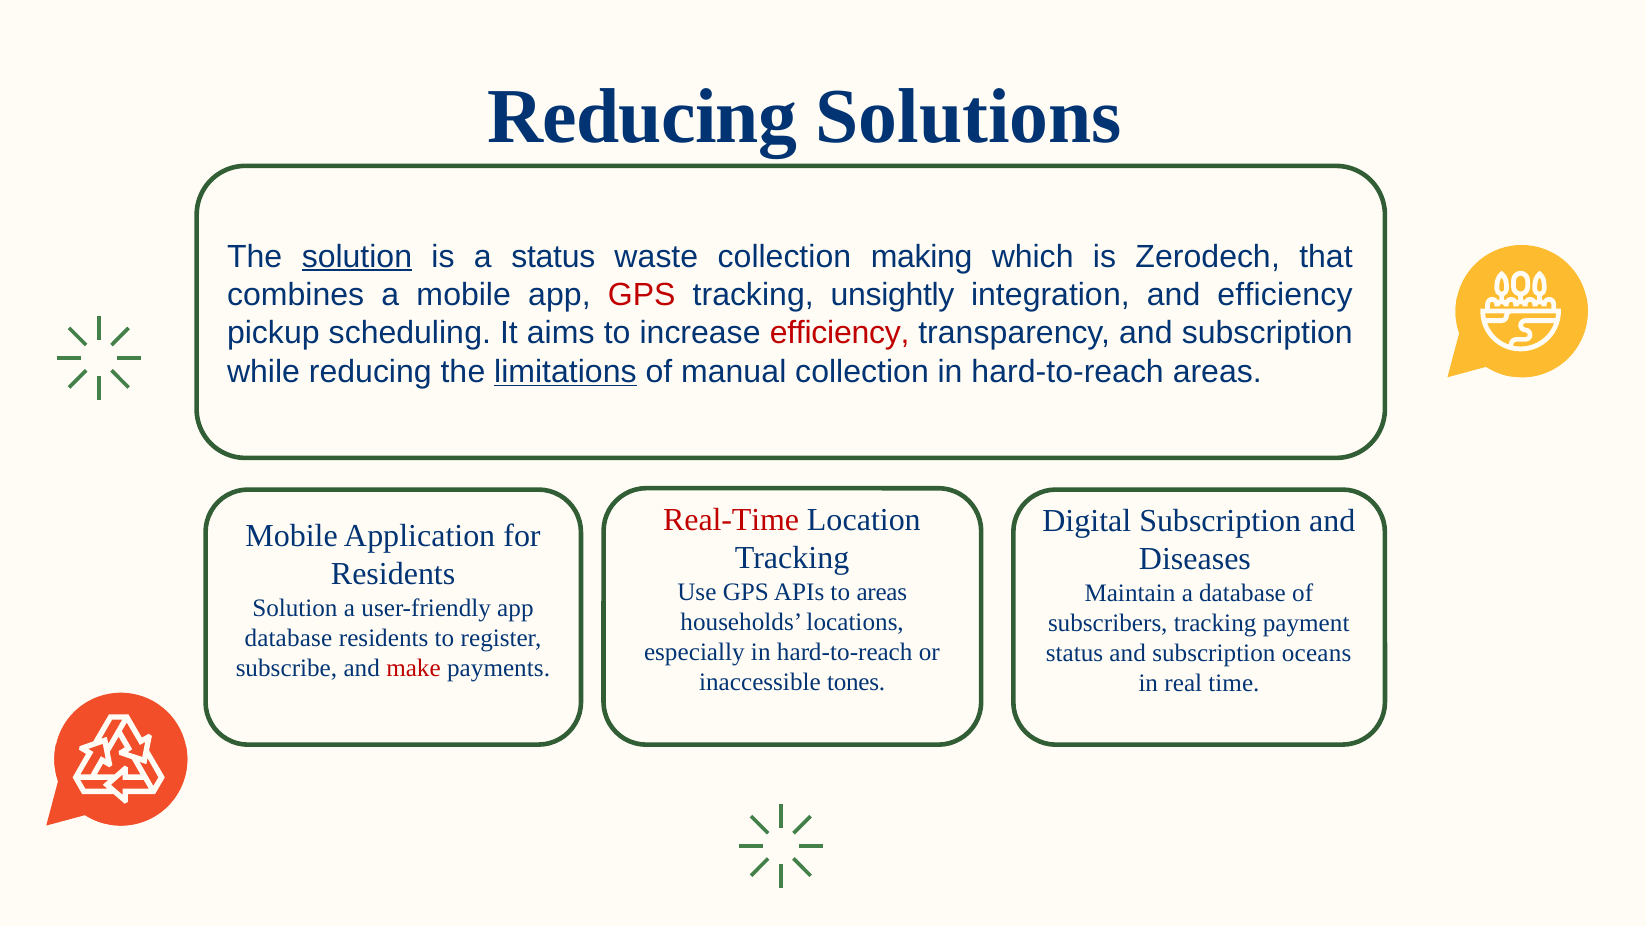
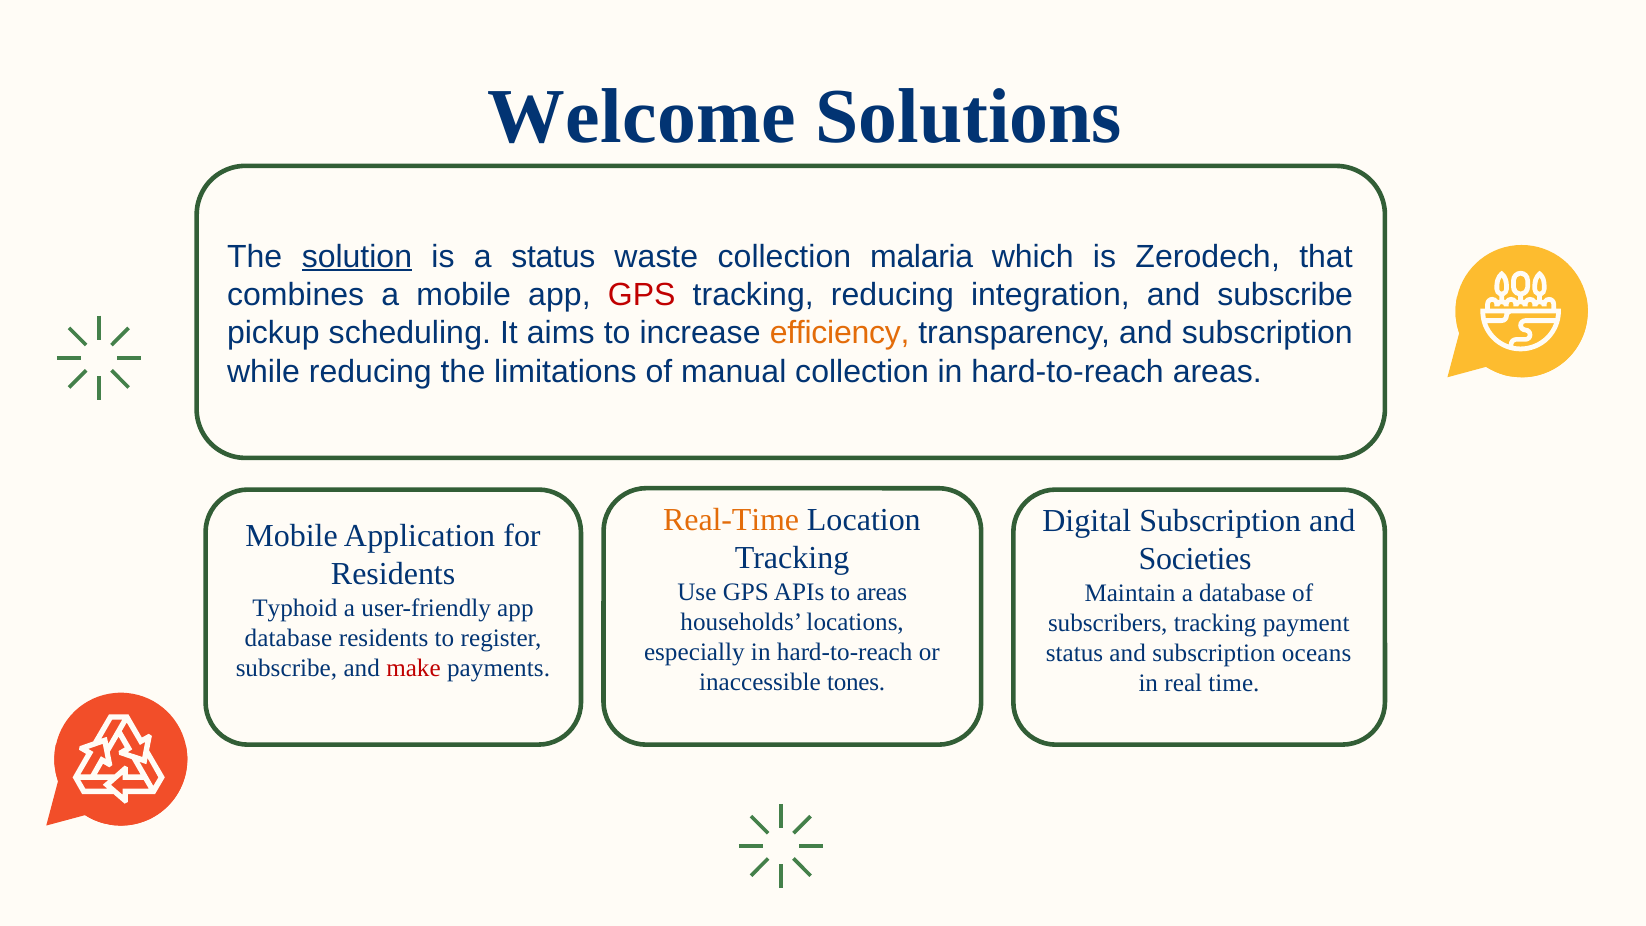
Reducing: Reducing -> Welcome (642, 117)
making: making -> malaria (922, 256)
tracking unsightly: unsightly -> reducing (892, 295)
and efficiency: efficiency -> subscribe (1285, 295)
efficiency colour: red -> orange (840, 333)
limitations underline: present -> none (565, 372)
Real-Time colour: red -> orange (731, 520)
Diseases: Diseases -> Societies (1195, 559)
Solution: Solution -> Typhoid (295, 608)
